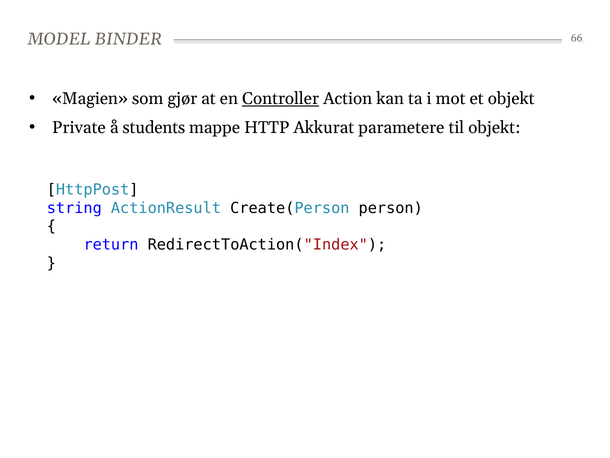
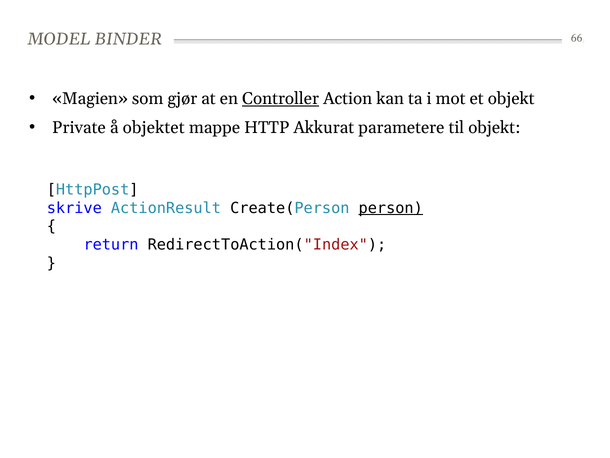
students: students -> objektet (154, 127)
string: string -> skrive (74, 208)
person underline: none -> present (391, 208)
